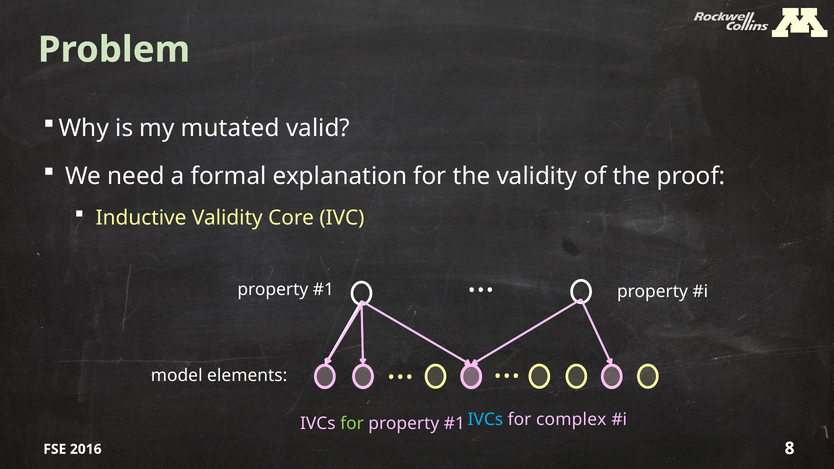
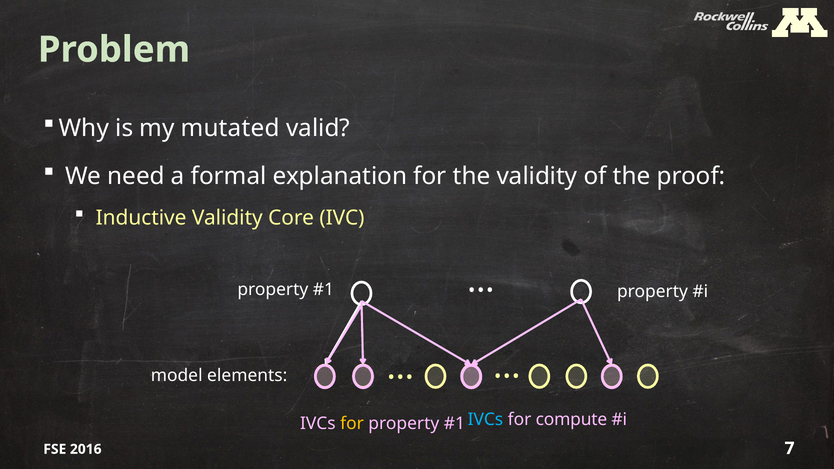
complex: complex -> compute (571, 419)
for colour: light green -> yellow (352, 423)
8: 8 -> 7 (790, 448)
